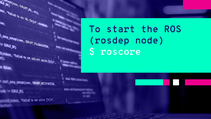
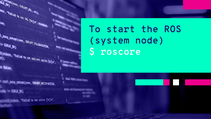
rosdep: rosdep -> system (109, 40)
